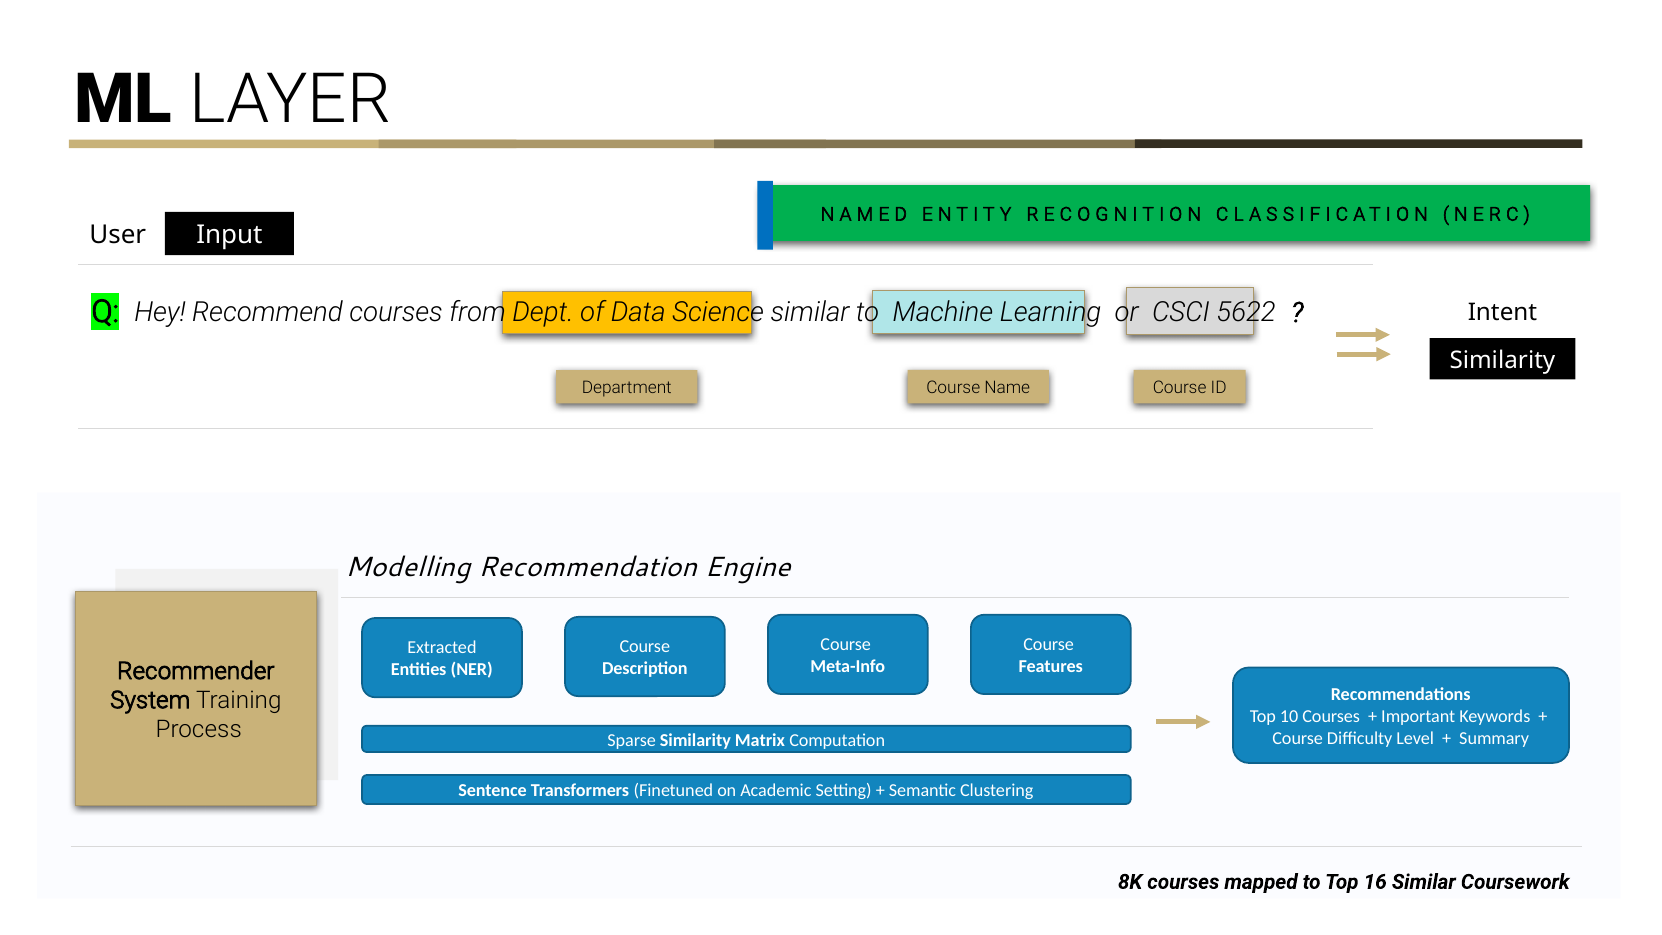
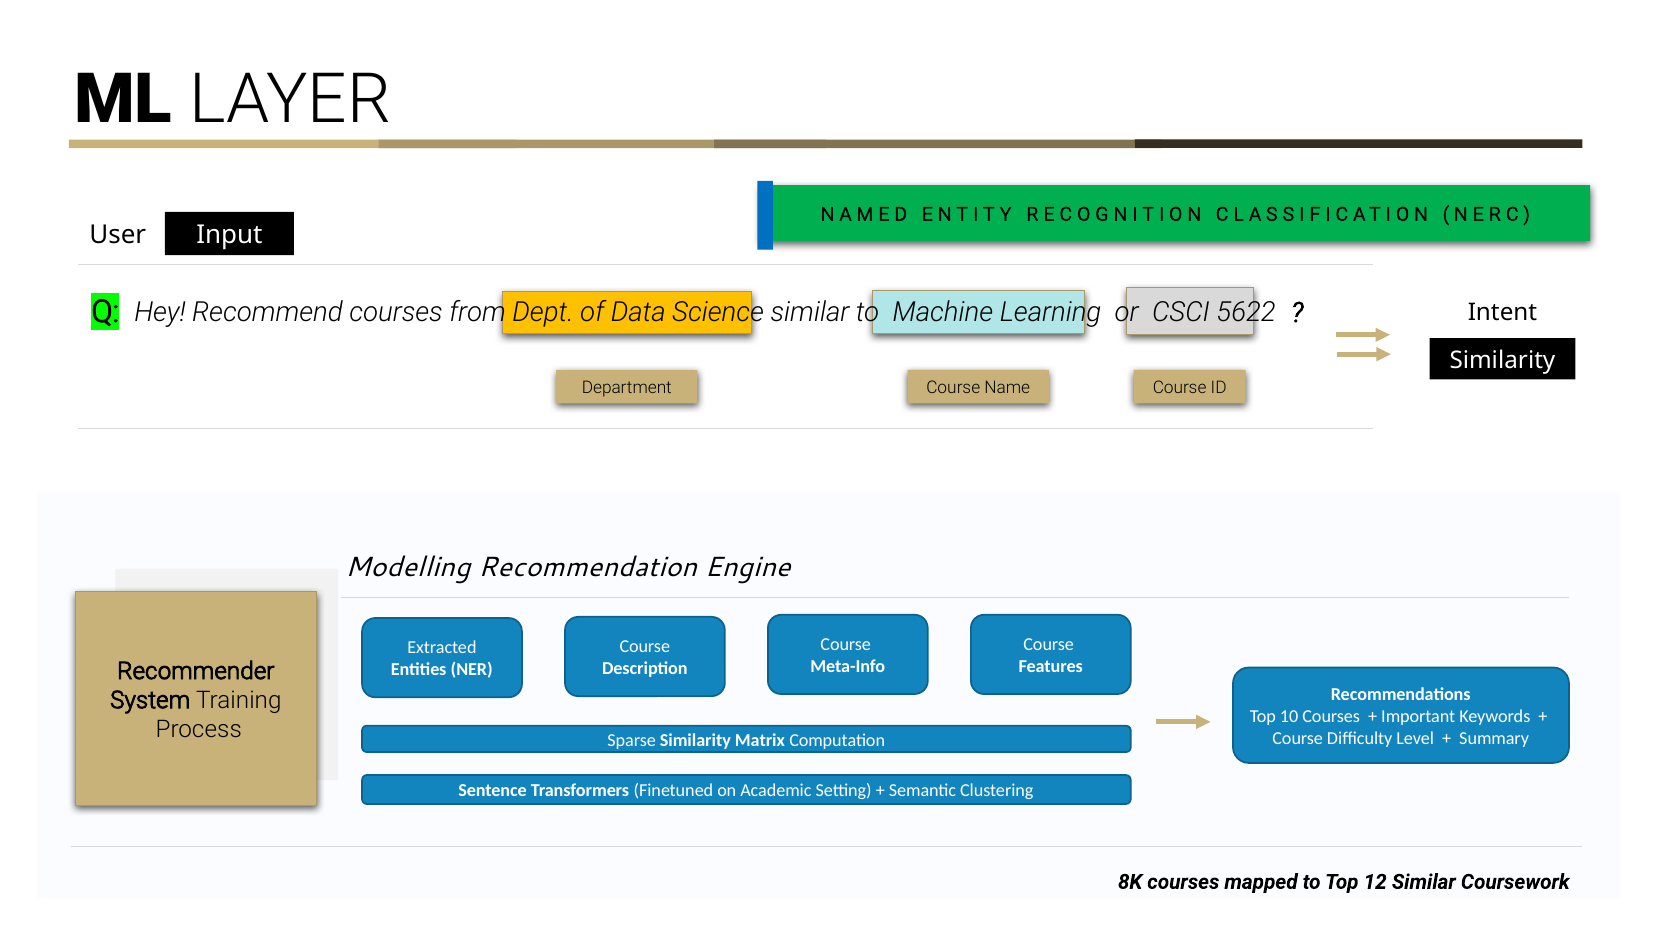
16: 16 -> 12 (1375, 882)
